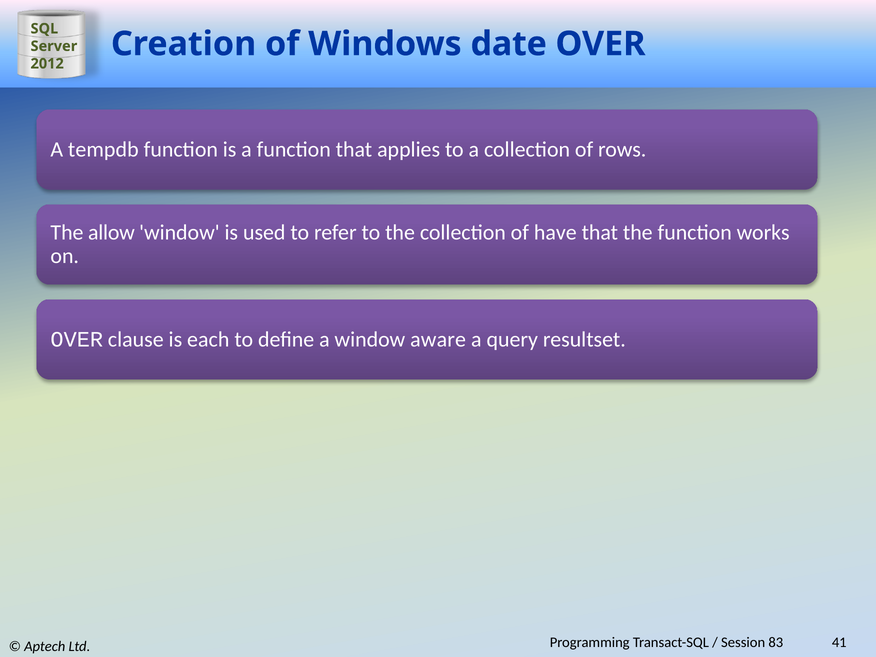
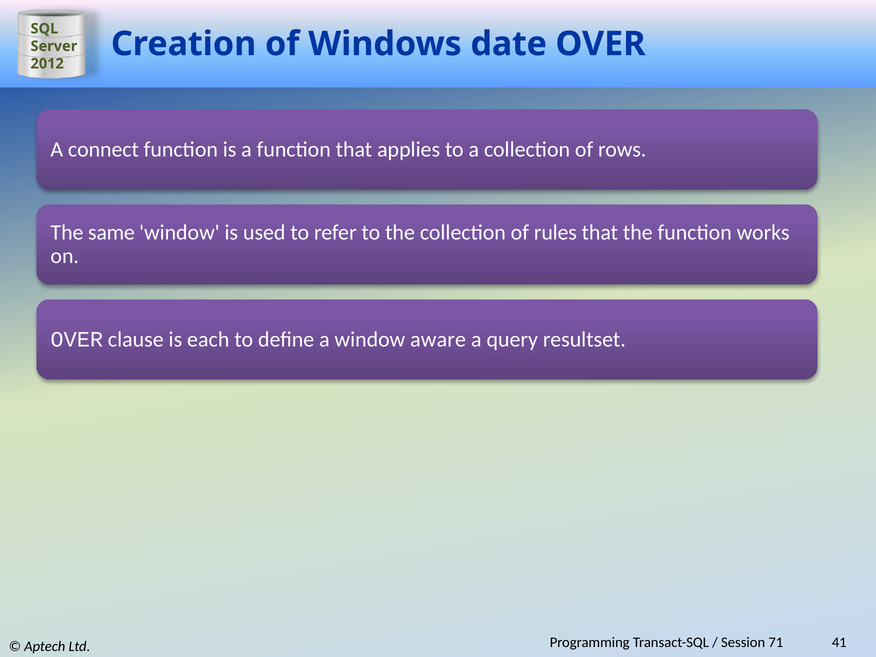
tempdb: tempdb -> connect (103, 150)
allow: allow -> same (111, 233)
have: have -> rules (555, 233)
83: 83 -> 71 (776, 643)
